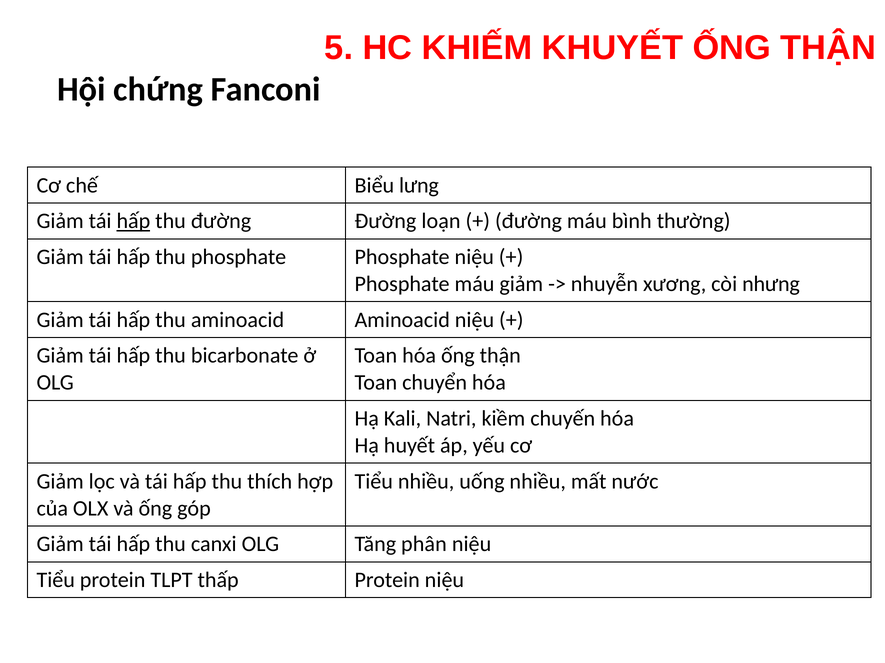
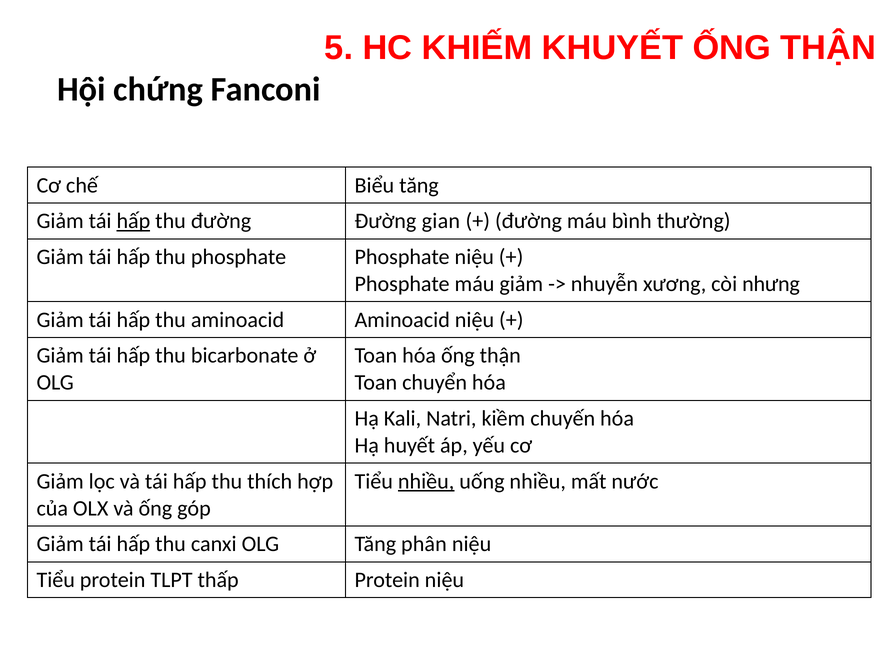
Biểu lưng: lưng -> tăng (419, 186)
loạn: loạn -> gian (441, 221)
nhiều underline: none -> present (426, 482)
